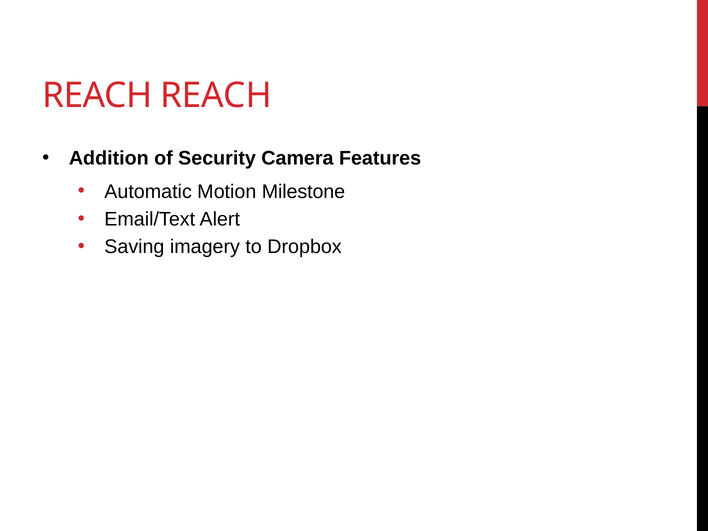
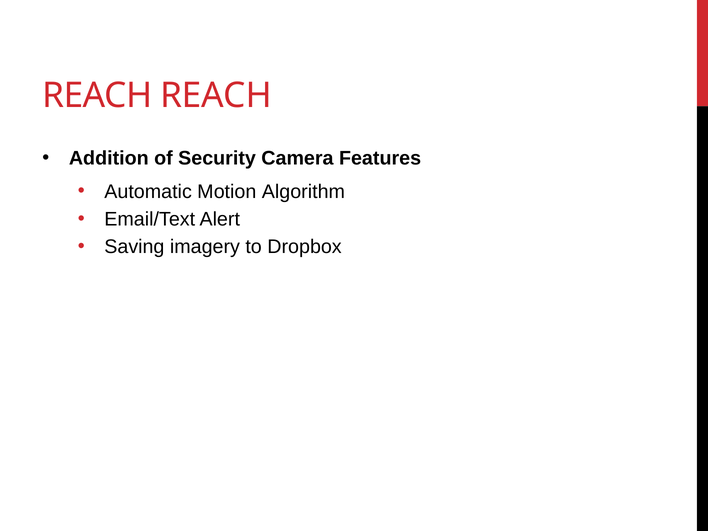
Milestone: Milestone -> Algorithm (303, 192)
